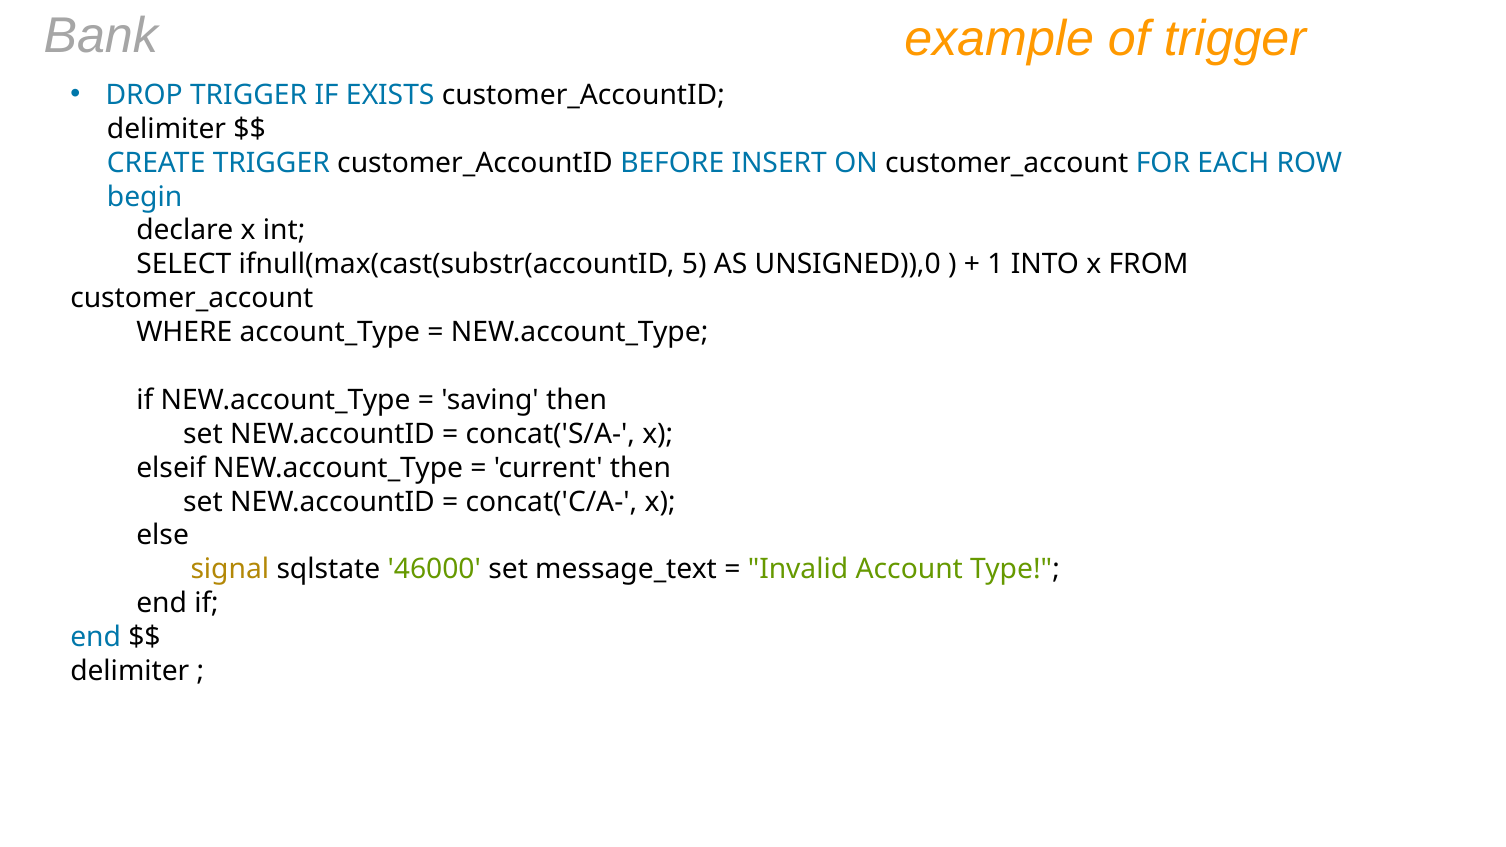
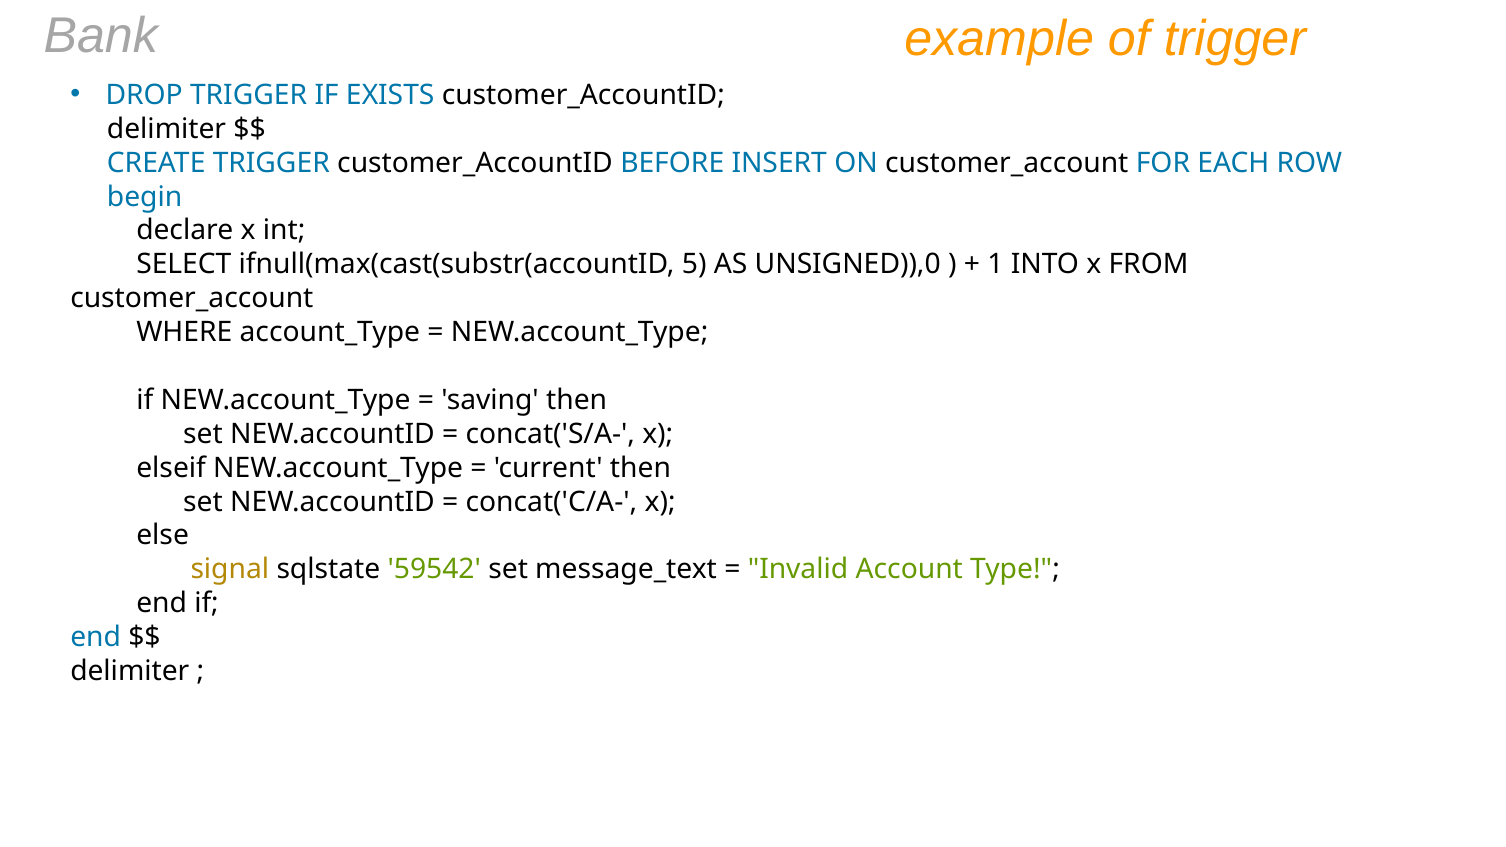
46000: 46000 -> 59542 (434, 570)
